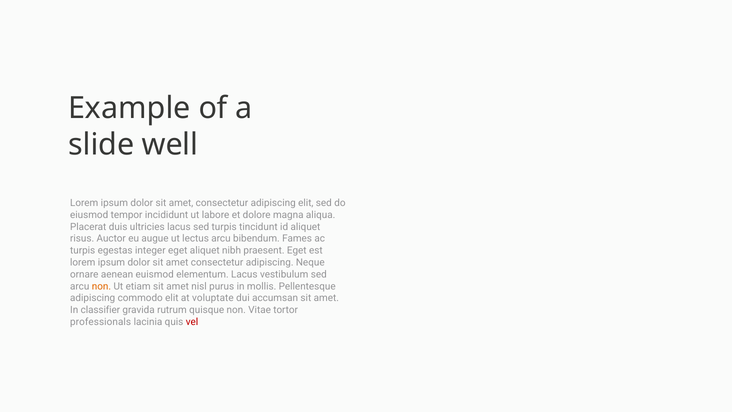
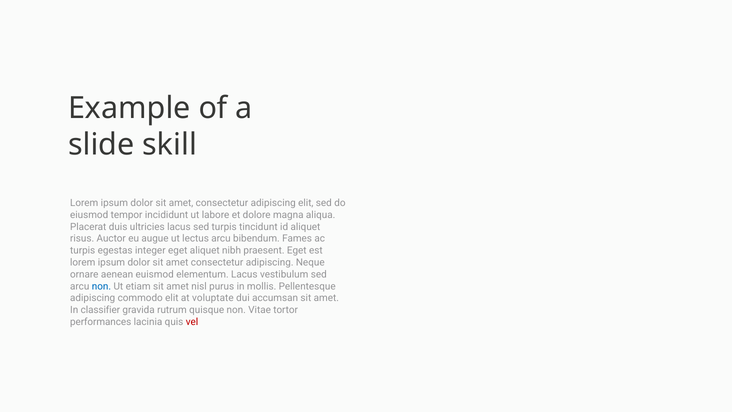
well: well -> skill (170, 145)
non colour: orange -> blue (101, 286)
professionals: professionals -> performances (101, 322)
